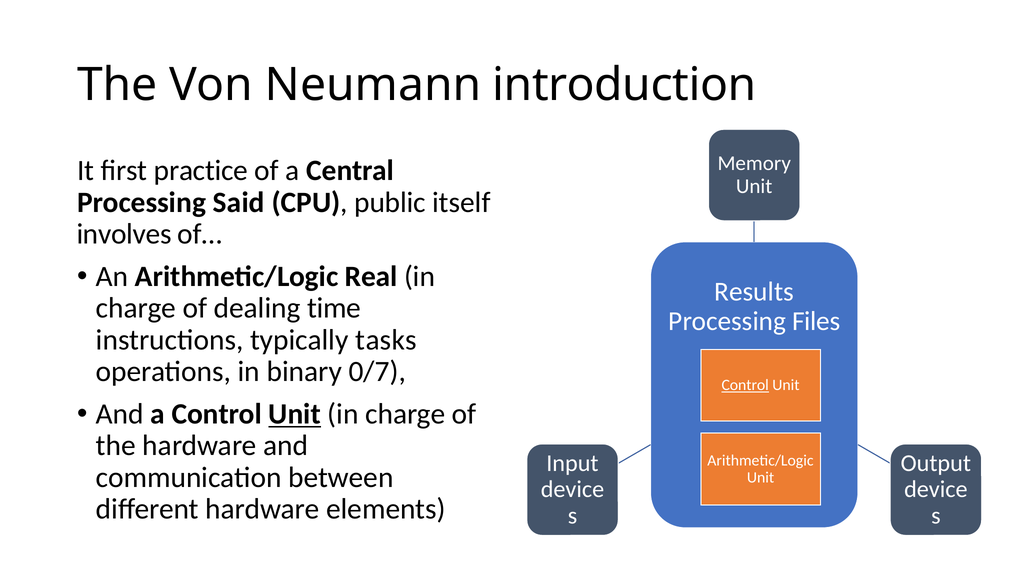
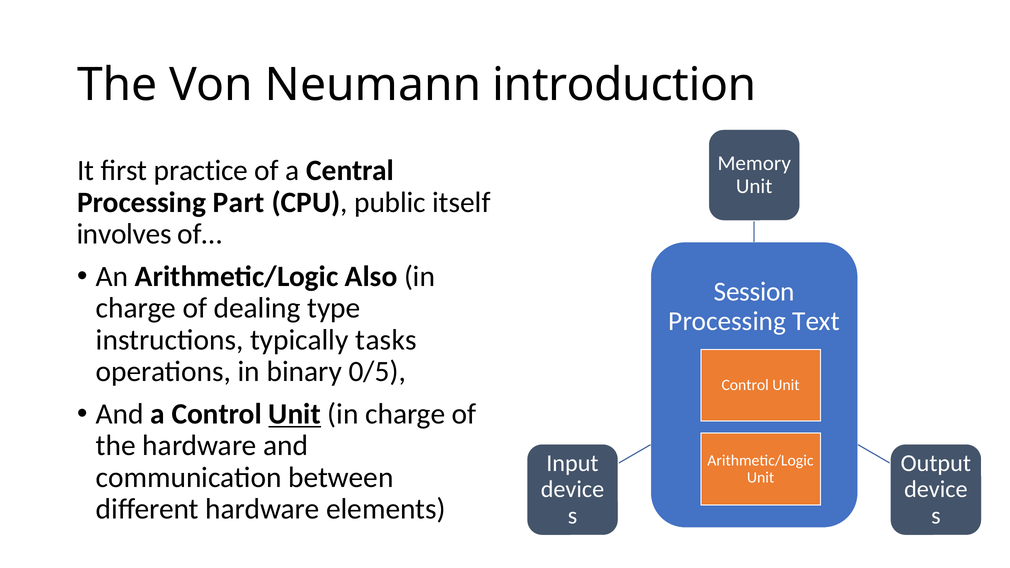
Said: Said -> Part (239, 202)
Real: Real -> Also (371, 277)
Results: Results -> Session (754, 292)
time: time -> type (334, 308)
Files: Files -> Text (816, 321)
0/7: 0/7 -> 0/5 (377, 372)
Control underline: present -> none (745, 385)
